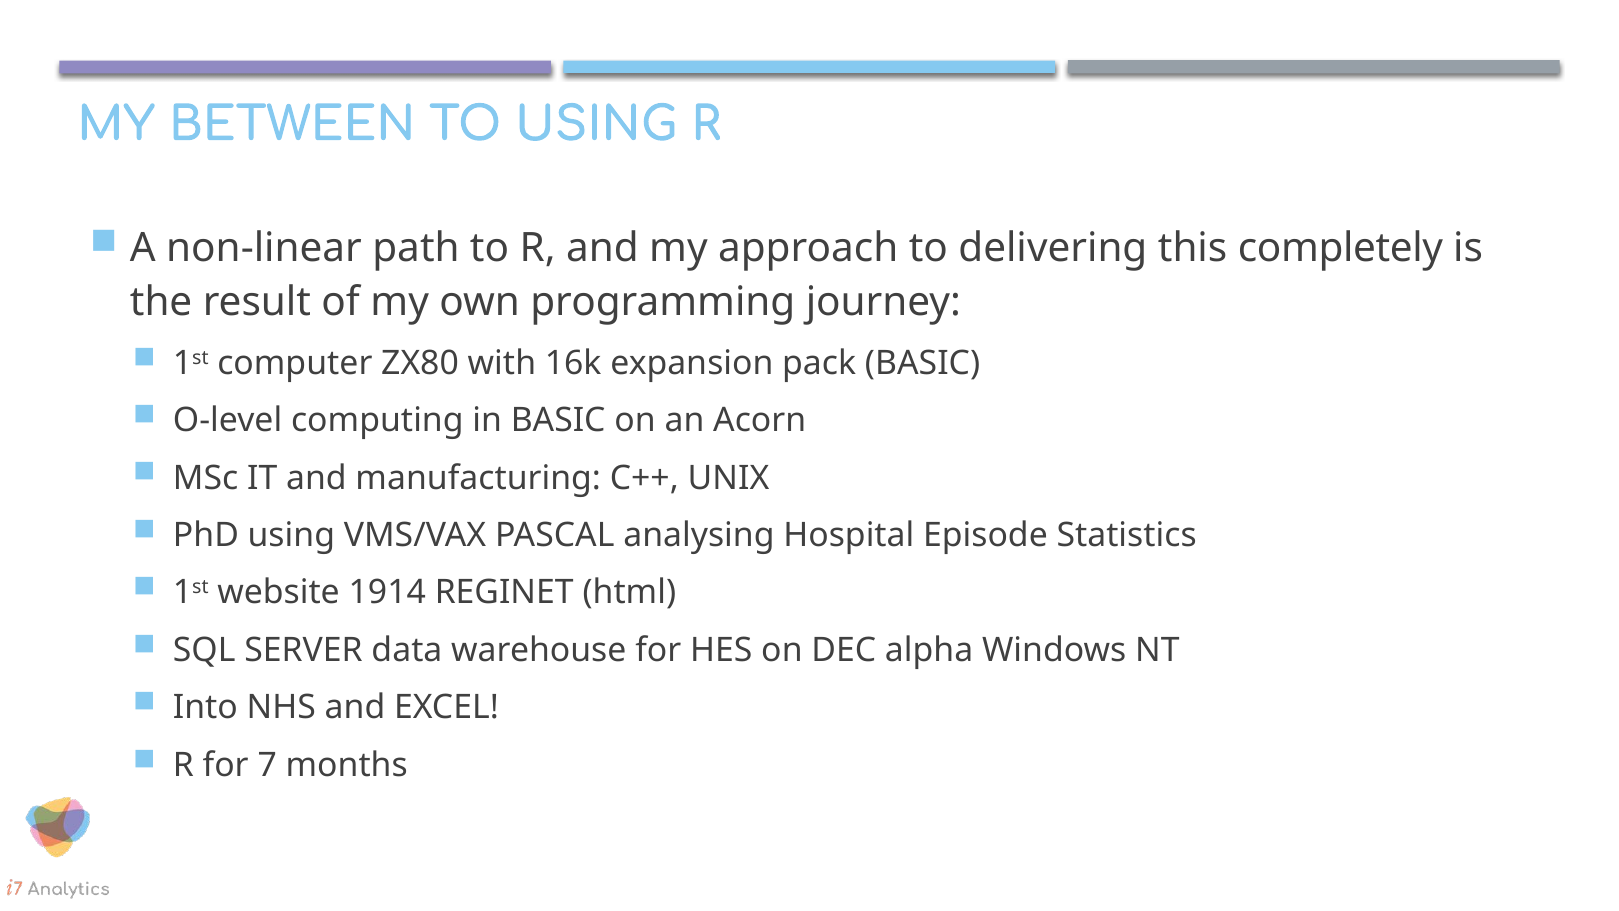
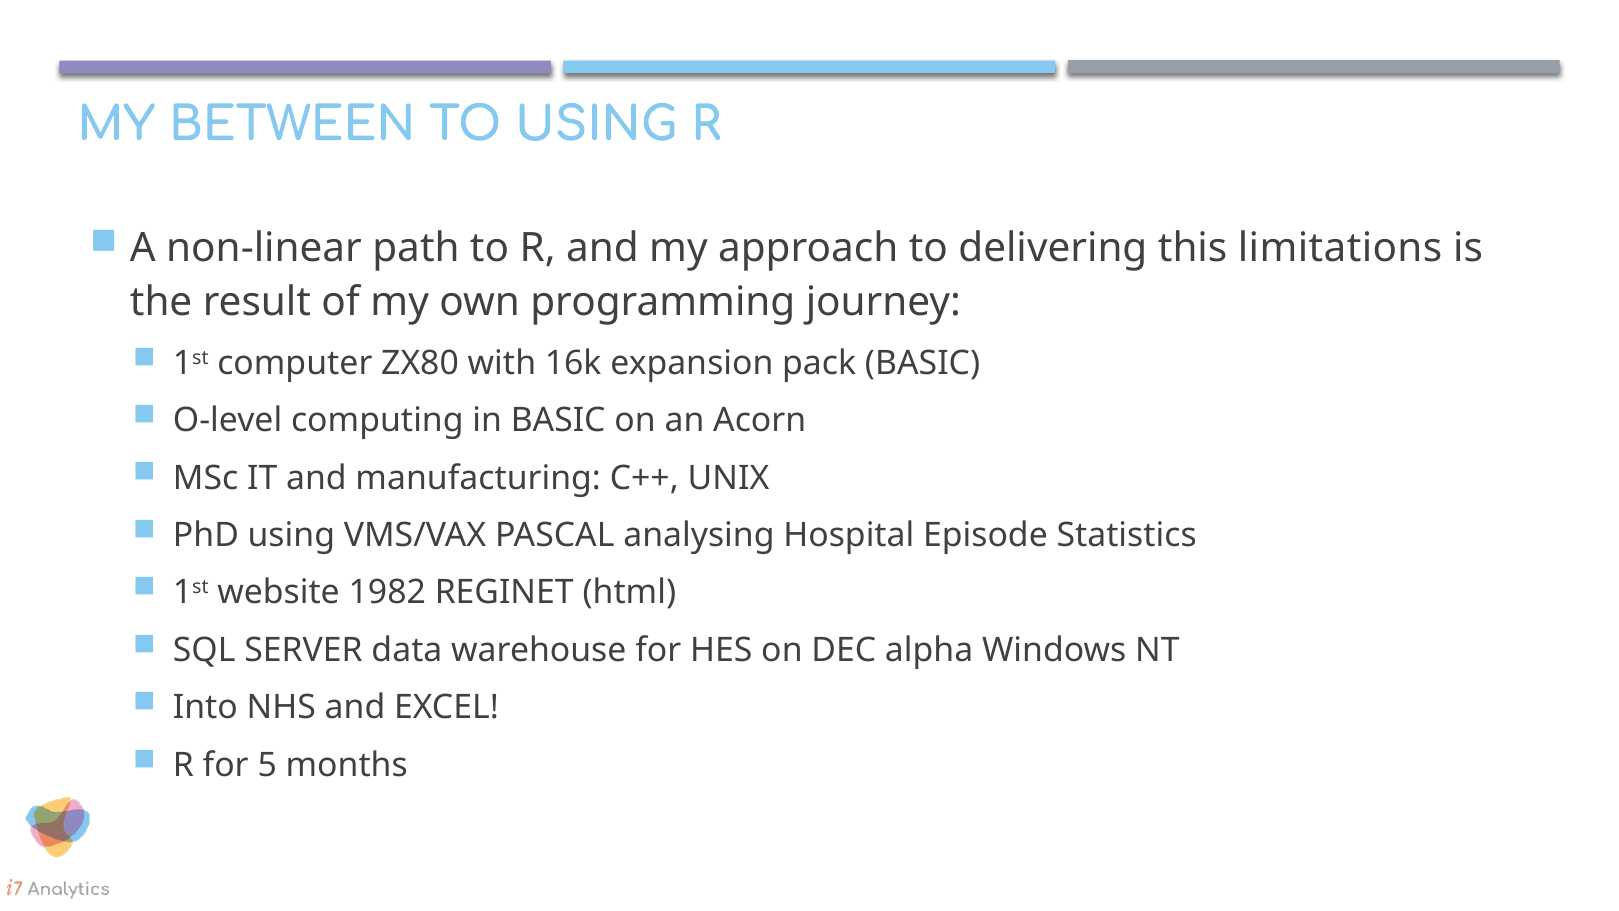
completely: completely -> limitations (1340, 249)
1914: 1914 -> 1982 (387, 593)
7: 7 -> 5 (267, 765)
